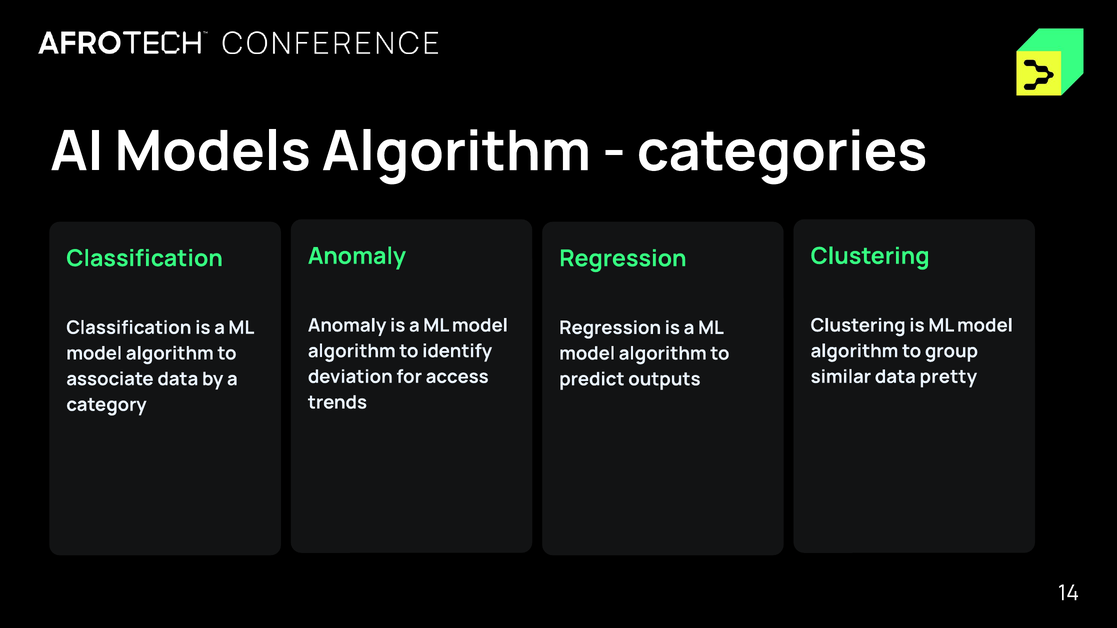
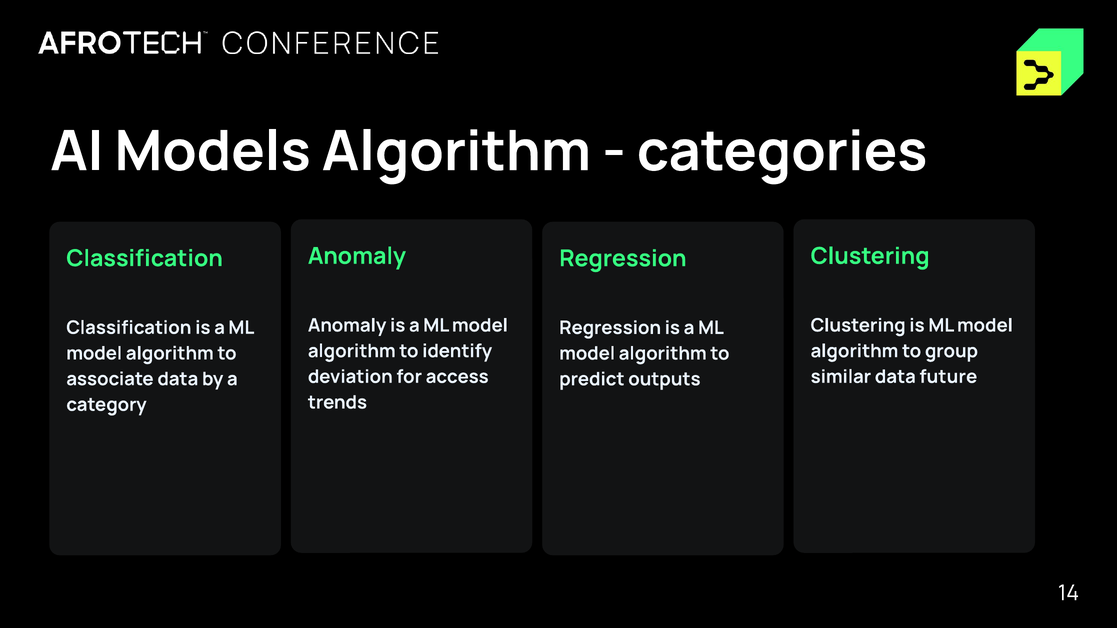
pretty: pretty -> future (948, 377)
